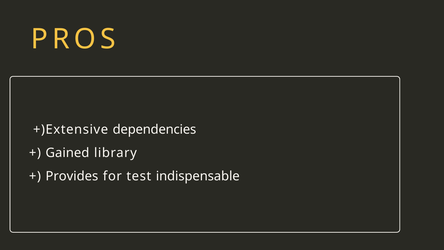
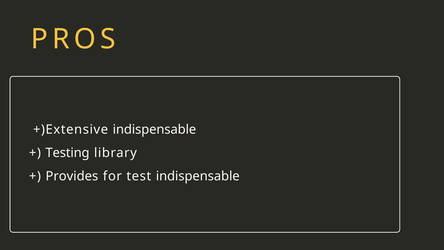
+)Extensive dependencies: dependencies -> indispensable (154, 130)
Gained: Gained -> Testing (68, 153)
